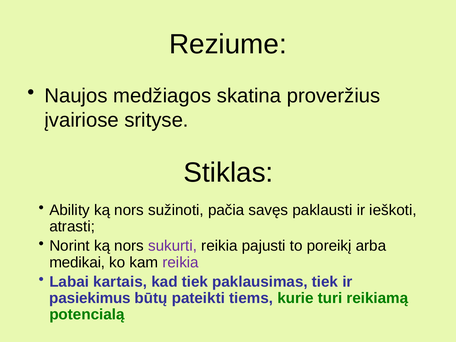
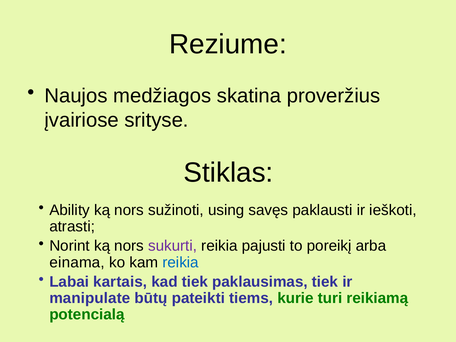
pačia: pačia -> using (226, 210)
medikai: medikai -> einama (77, 262)
reikia colour: purple -> blue (181, 262)
pasiekimus: pasiekimus -> manipulate (90, 298)
